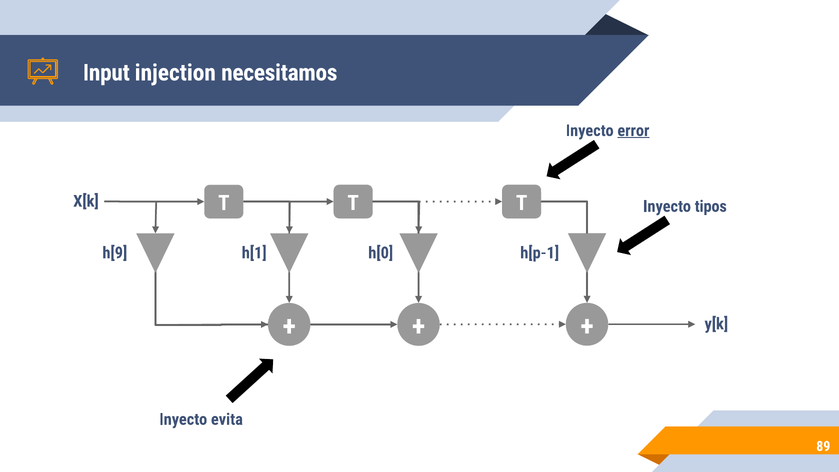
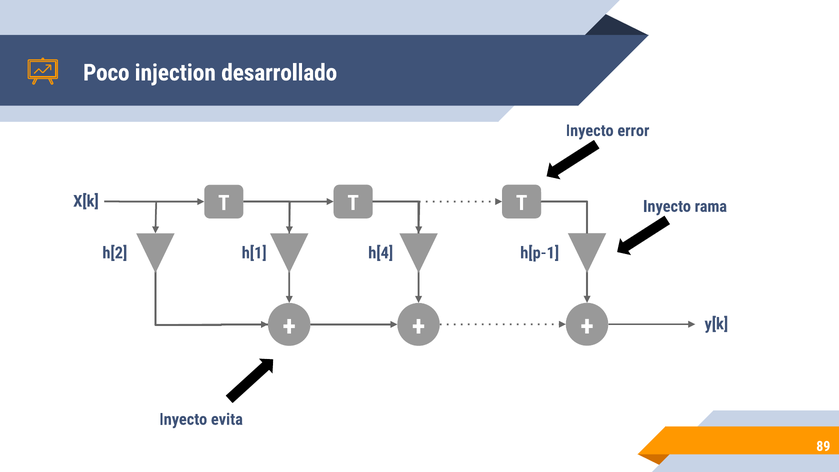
Input: Input -> Poco (106, 73)
necesitamos: necesitamos -> desarrollado (279, 73)
error underline: present -> none (633, 131)
tipos: tipos -> rama (711, 206)
h[9: h[9 -> h[2 (115, 253)
h[0: h[0 -> h[4 (381, 253)
